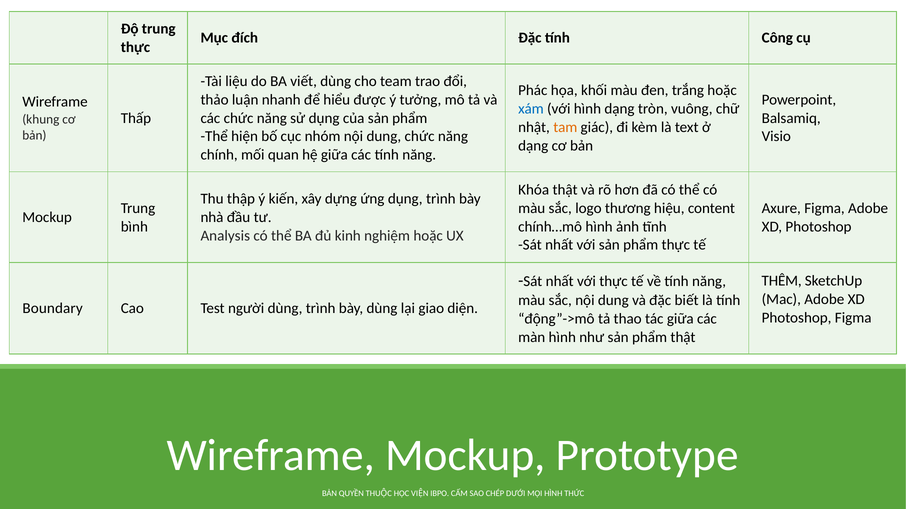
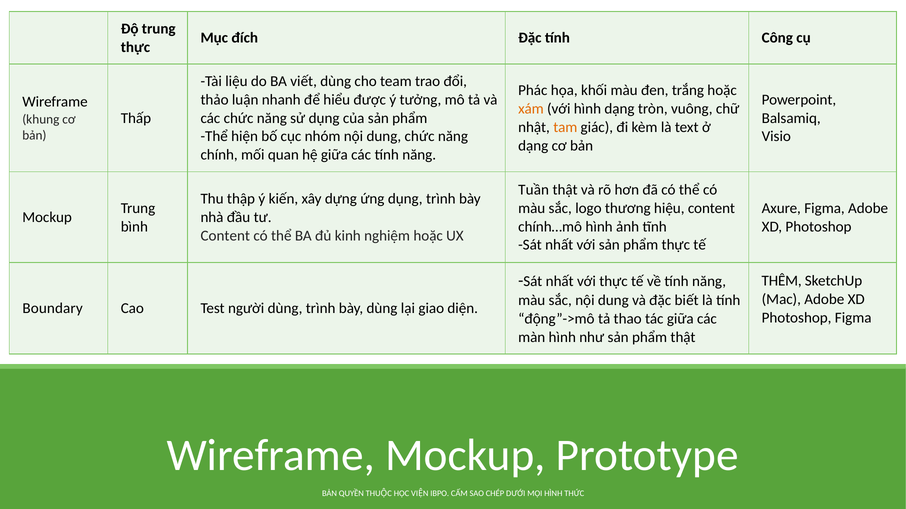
xám colour: blue -> orange (531, 109)
Khóa: Khóa -> Tuần (534, 190)
Analysis: Analysis -> Content (225, 236)
